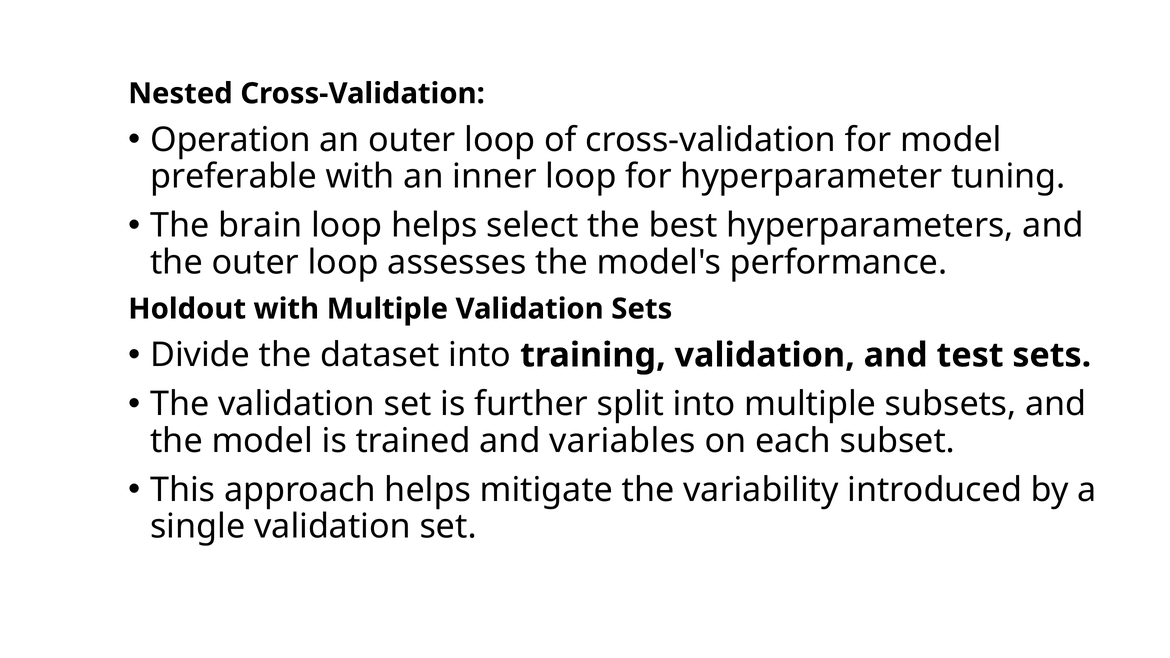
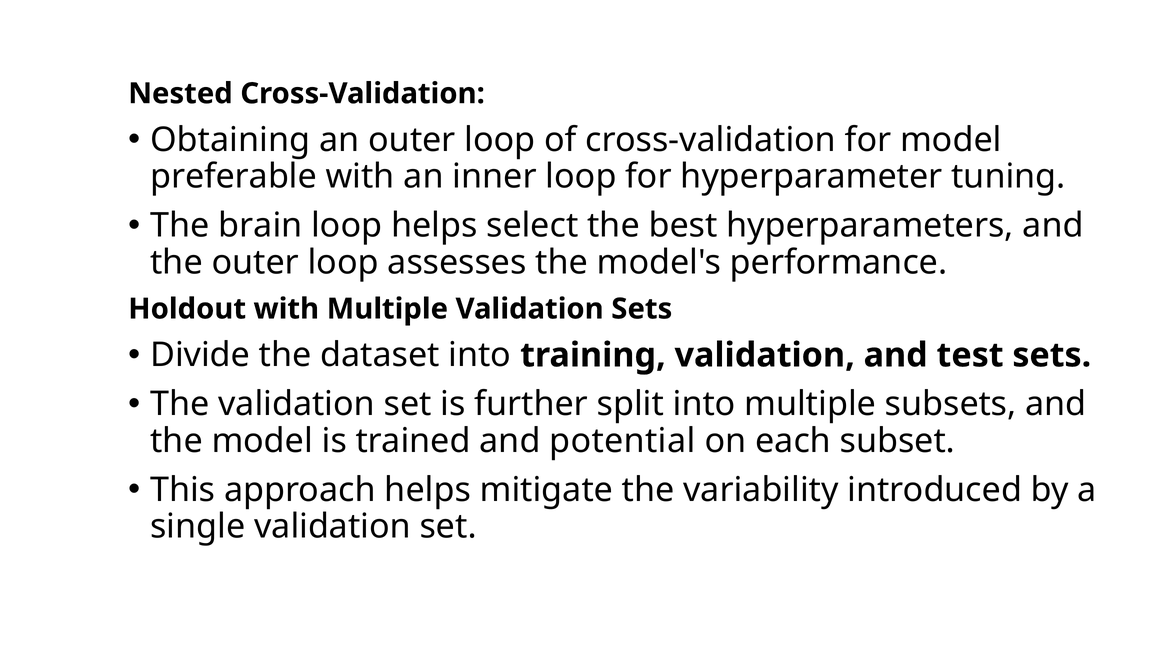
Operation: Operation -> Obtaining (230, 140)
variables: variables -> potential (622, 441)
